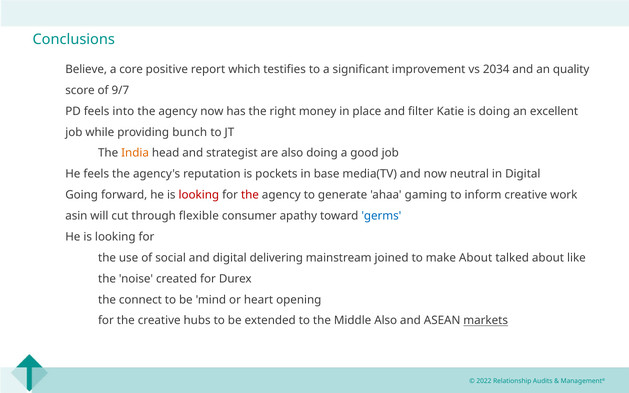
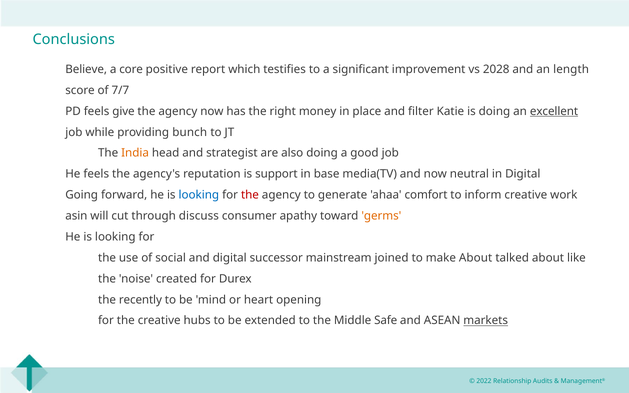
2034: 2034 -> 2028 (496, 69)
quality: quality -> length (571, 69)
9/7: 9/7 -> 7/7 (120, 90)
into: into -> give (124, 111)
excellent underline: none -> present (554, 111)
pockets: pockets -> support (276, 174)
looking colour: red -> blue (199, 195)
gaming: gaming -> comfort (426, 195)
flexible: flexible -> discuss (199, 216)
germs colour: blue -> orange (381, 216)
delivering: delivering -> successor (276, 258)
connect: connect -> recently (140, 300)
Middle Also: Also -> Safe (386, 321)
